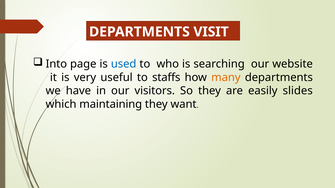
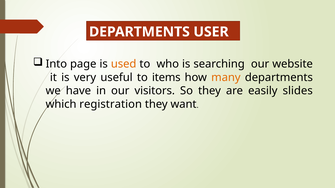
VISIT: VISIT -> USER (211, 32)
used colour: blue -> orange (124, 64)
staffs: staffs -> items (166, 78)
maintaining: maintaining -> registration (111, 104)
